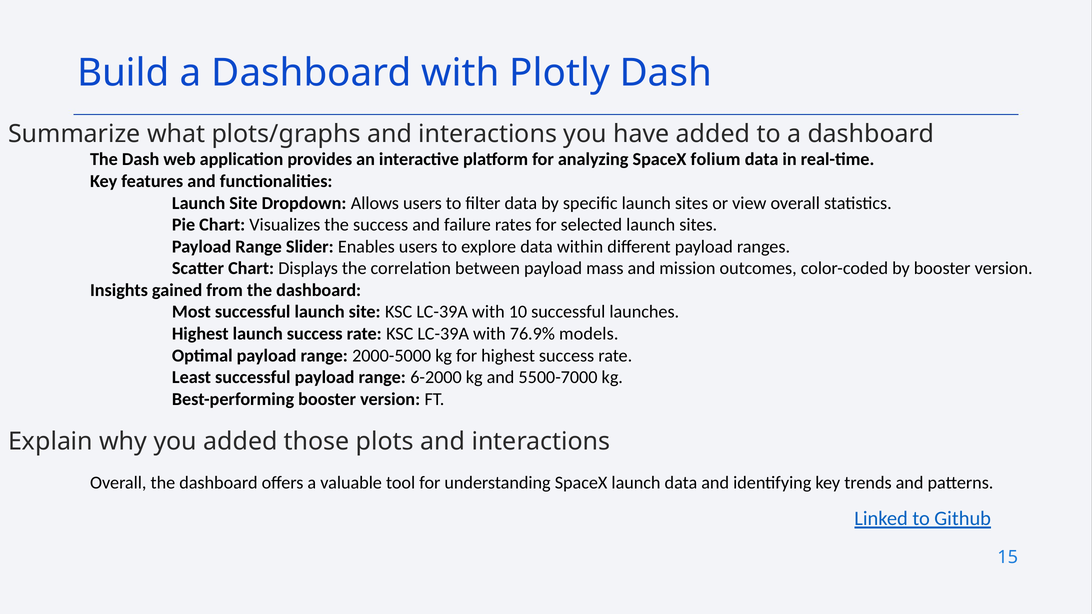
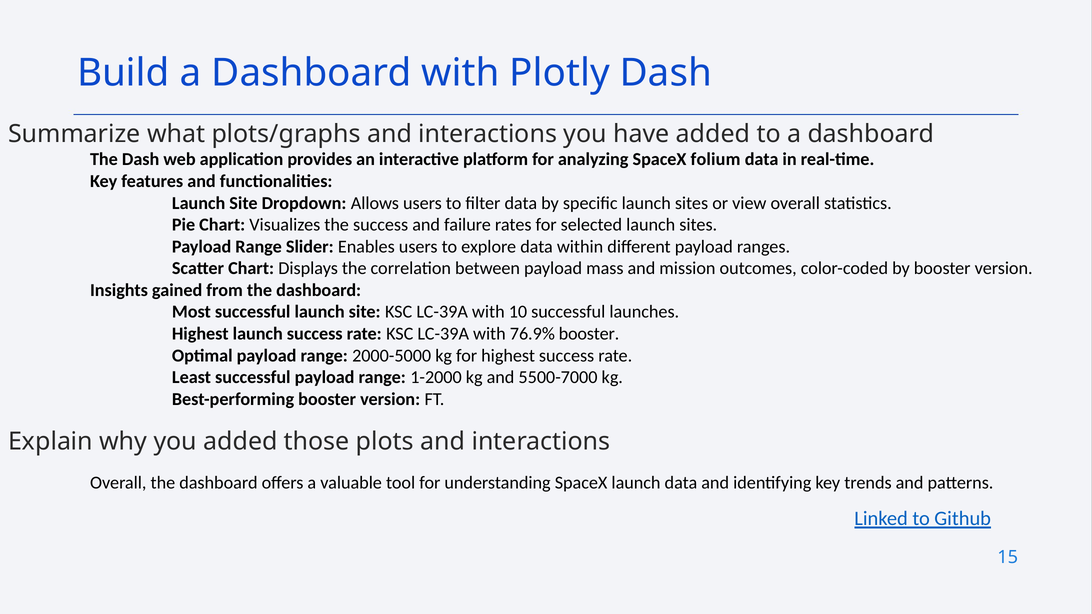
76.9% models: models -> booster (589, 334)
6-2000: 6-2000 -> 1-2000 (436, 378)
